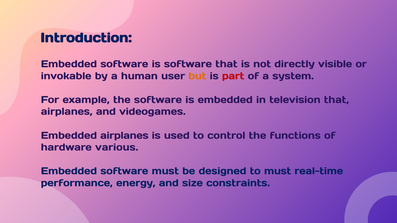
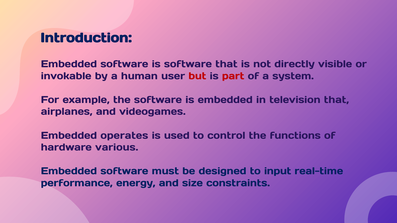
but colour: orange -> red (197, 76)
Embedded airplanes: airplanes -> operates (124, 136)
to must: must -> input (278, 171)
